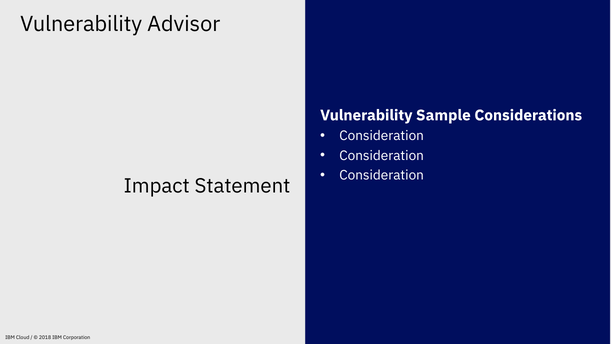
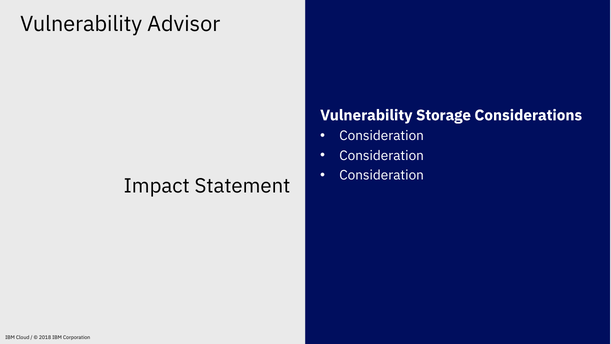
Sample: Sample -> Storage (443, 115)
